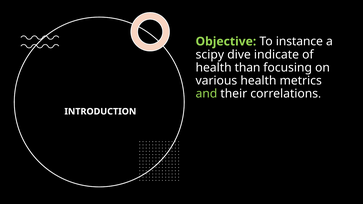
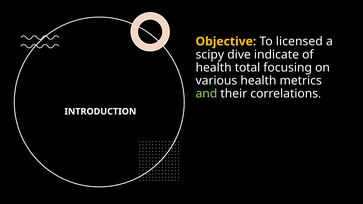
Objective colour: light green -> yellow (226, 41)
instance: instance -> licensed (299, 41)
than: than -> total (248, 68)
